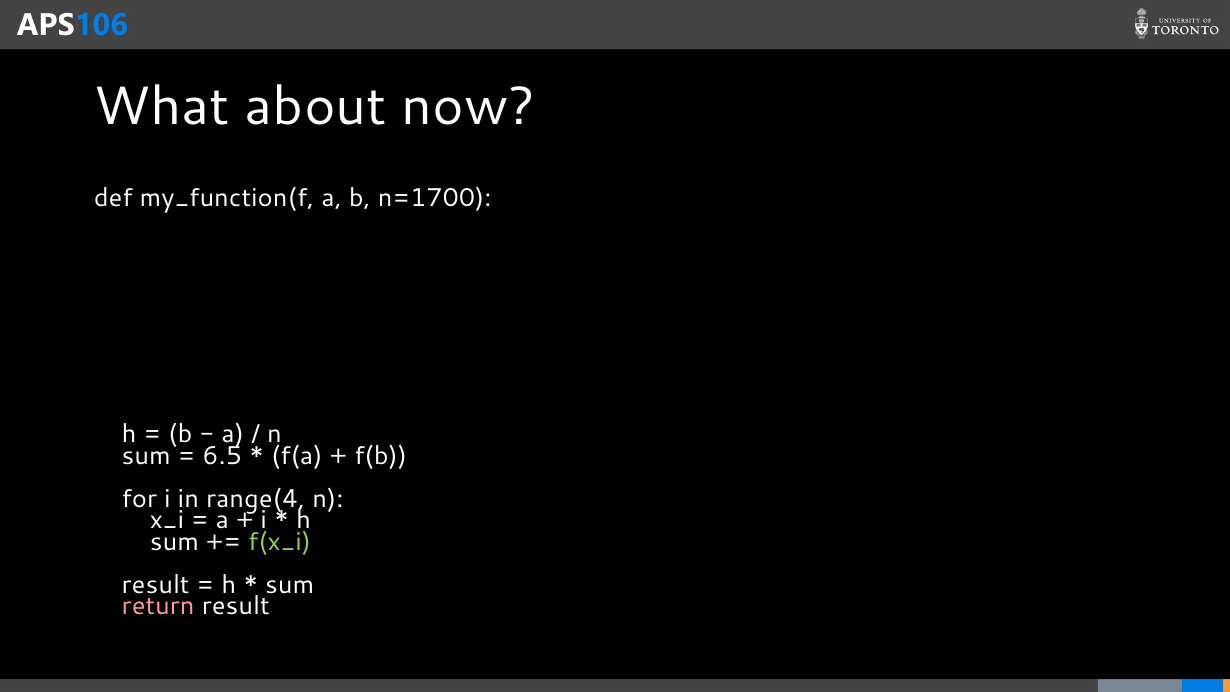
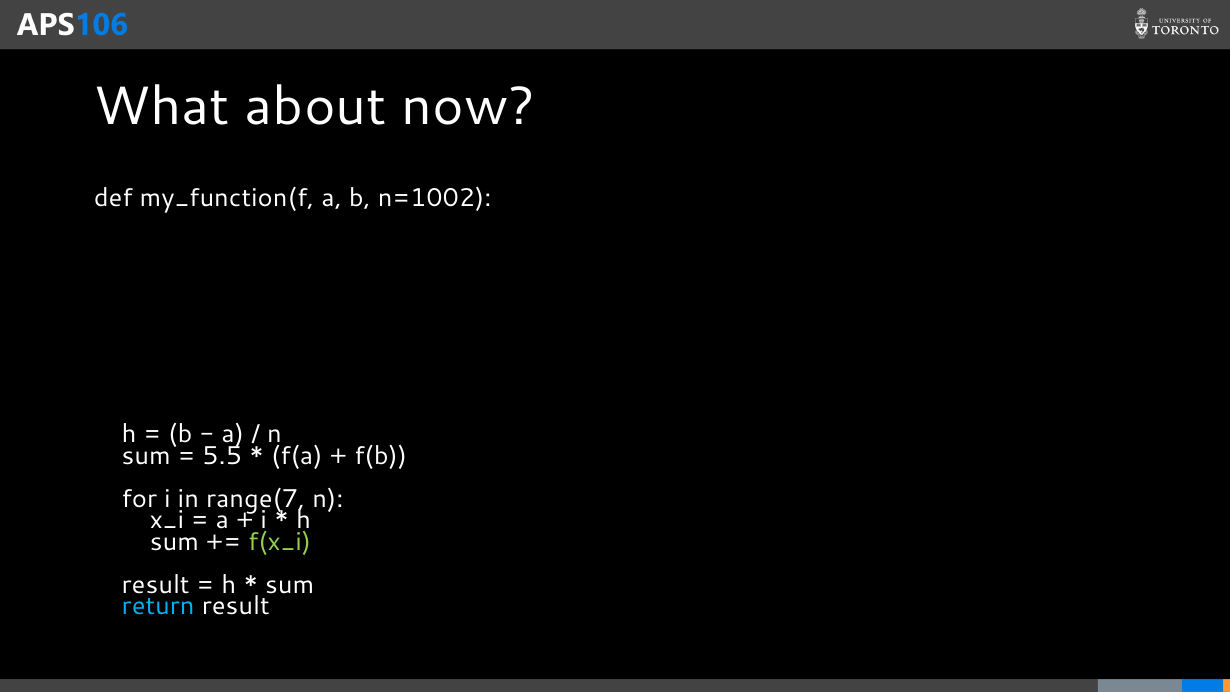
n=1700: n=1700 -> n=1002 (435, 198)
6.5: 6.5 -> 5.5 (222, 456)
range(4: range(4 -> range(7 (256, 499)
return colour: pink -> light blue (158, 606)
